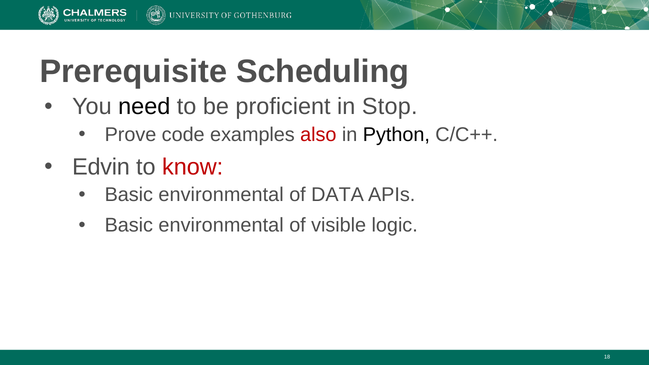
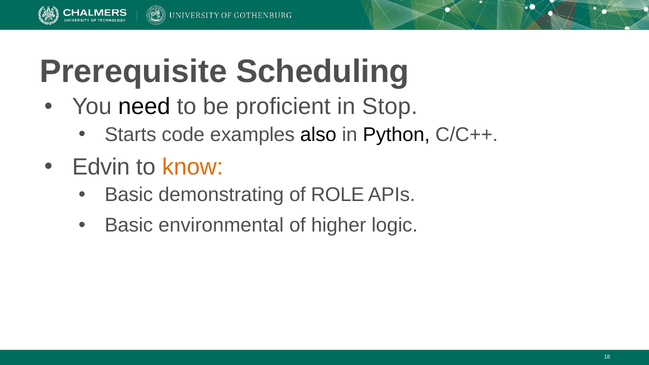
Prove: Prove -> Starts (130, 135)
also colour: red -> black (318, 135)
know colour: red -> orange (193, 167)
environmental: environmental -> demonstrating (221, 195)
DATA: DATA -> ROLE (338, 195)
visible: visible -> higher (339, 225)
